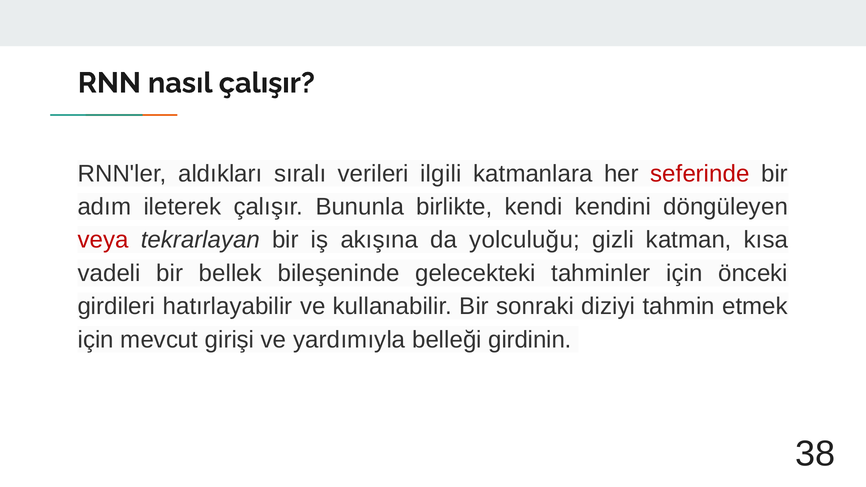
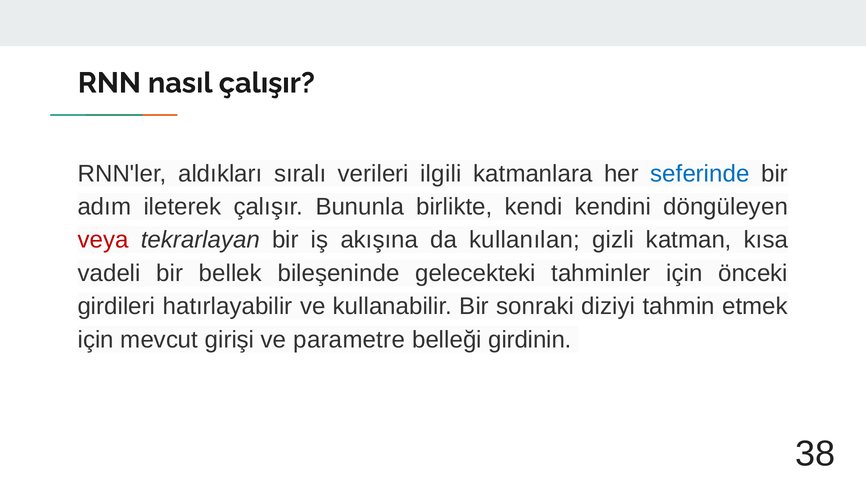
seferinde colour: red -> blue (700, 174)
yolculuğu: yolculuğu -> kullanılan (525, 240)
yardımıyla: yardımıyla -> parametre (349, 340)
